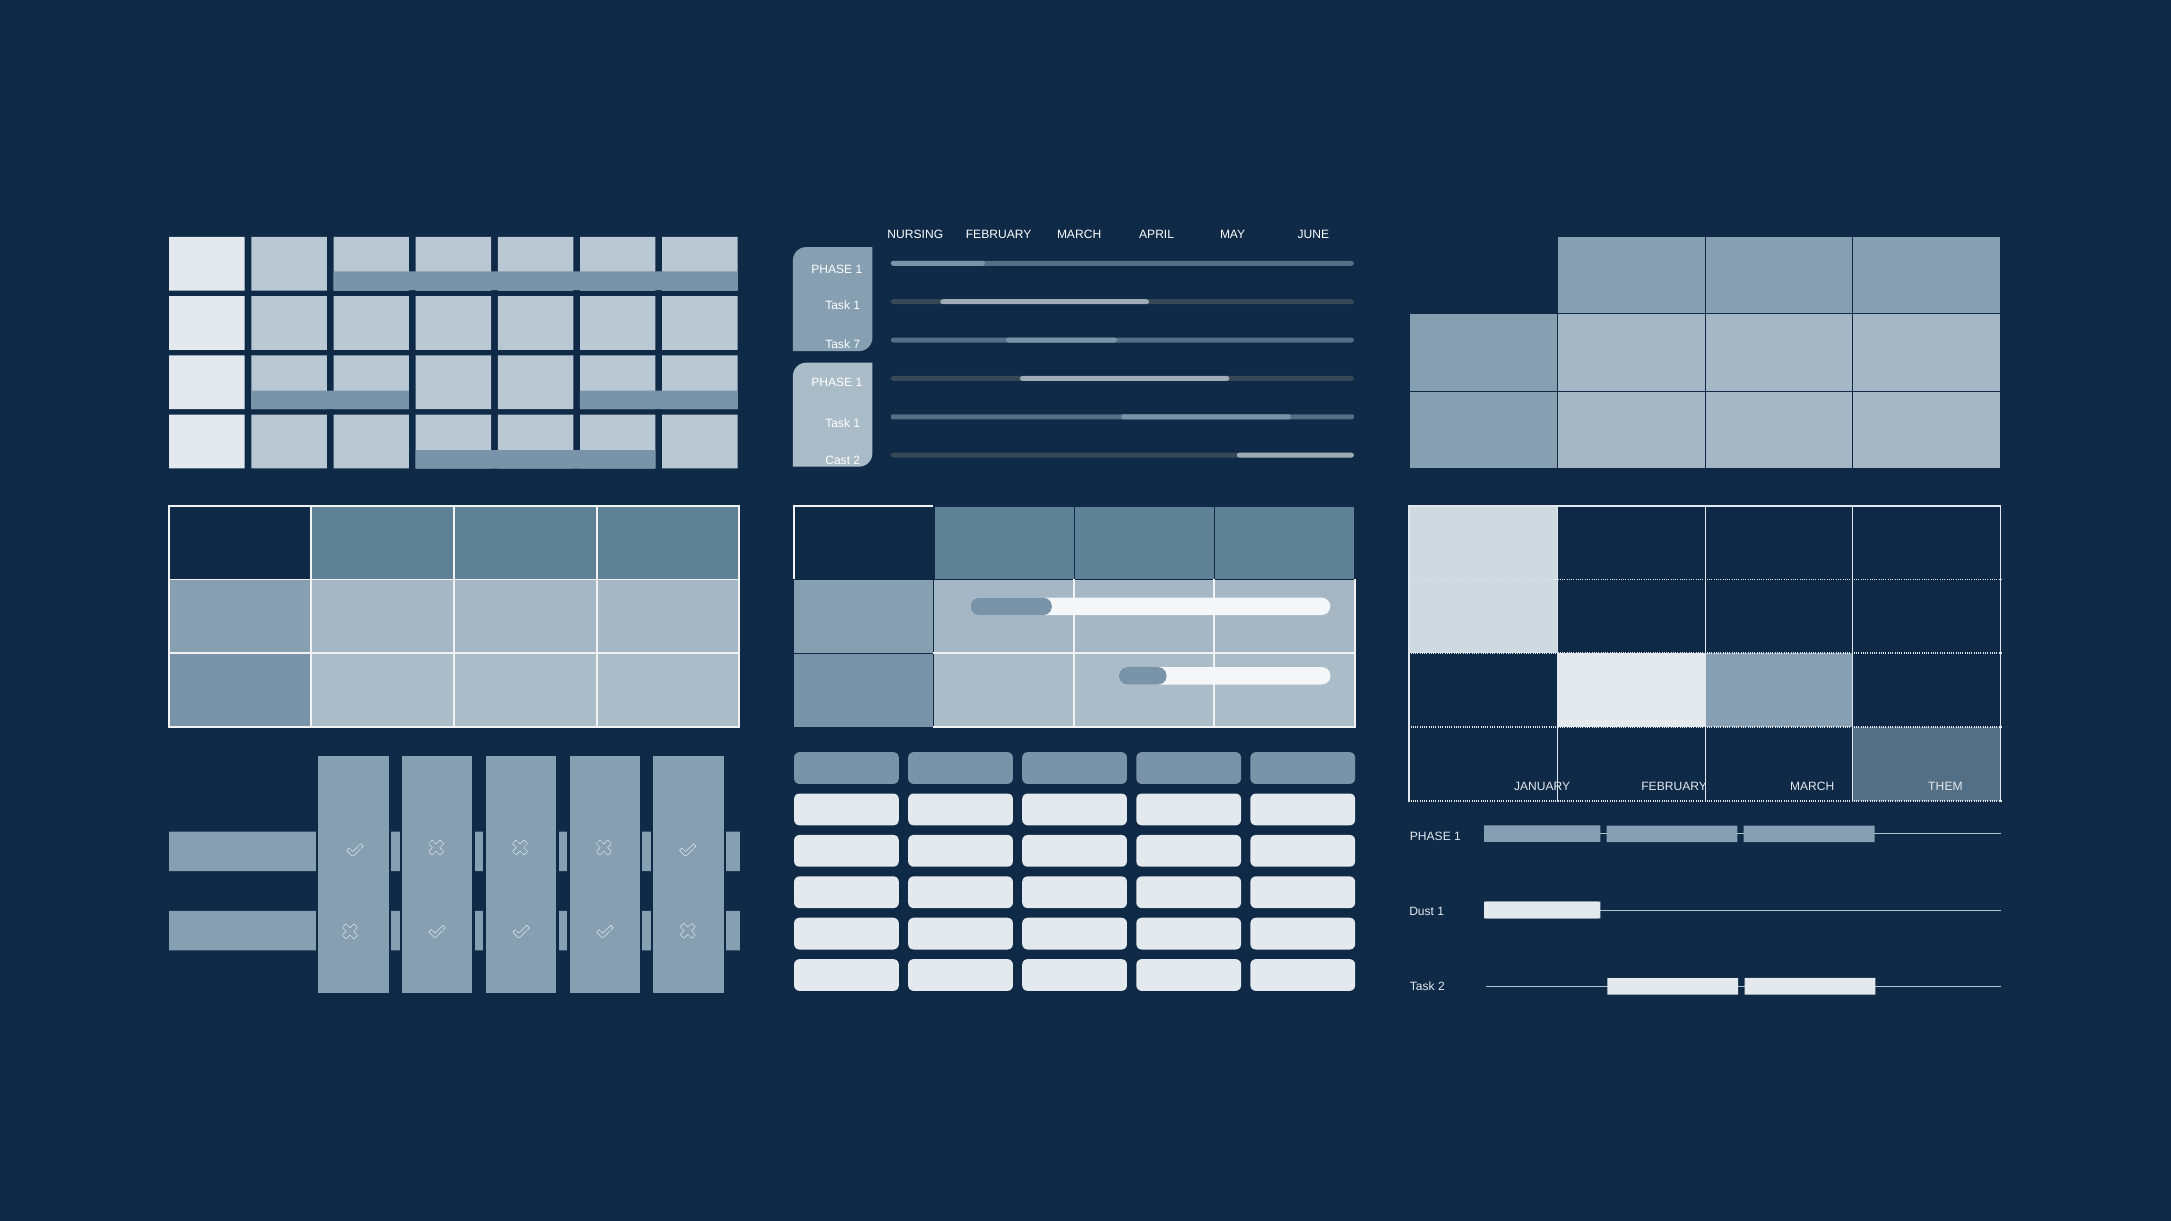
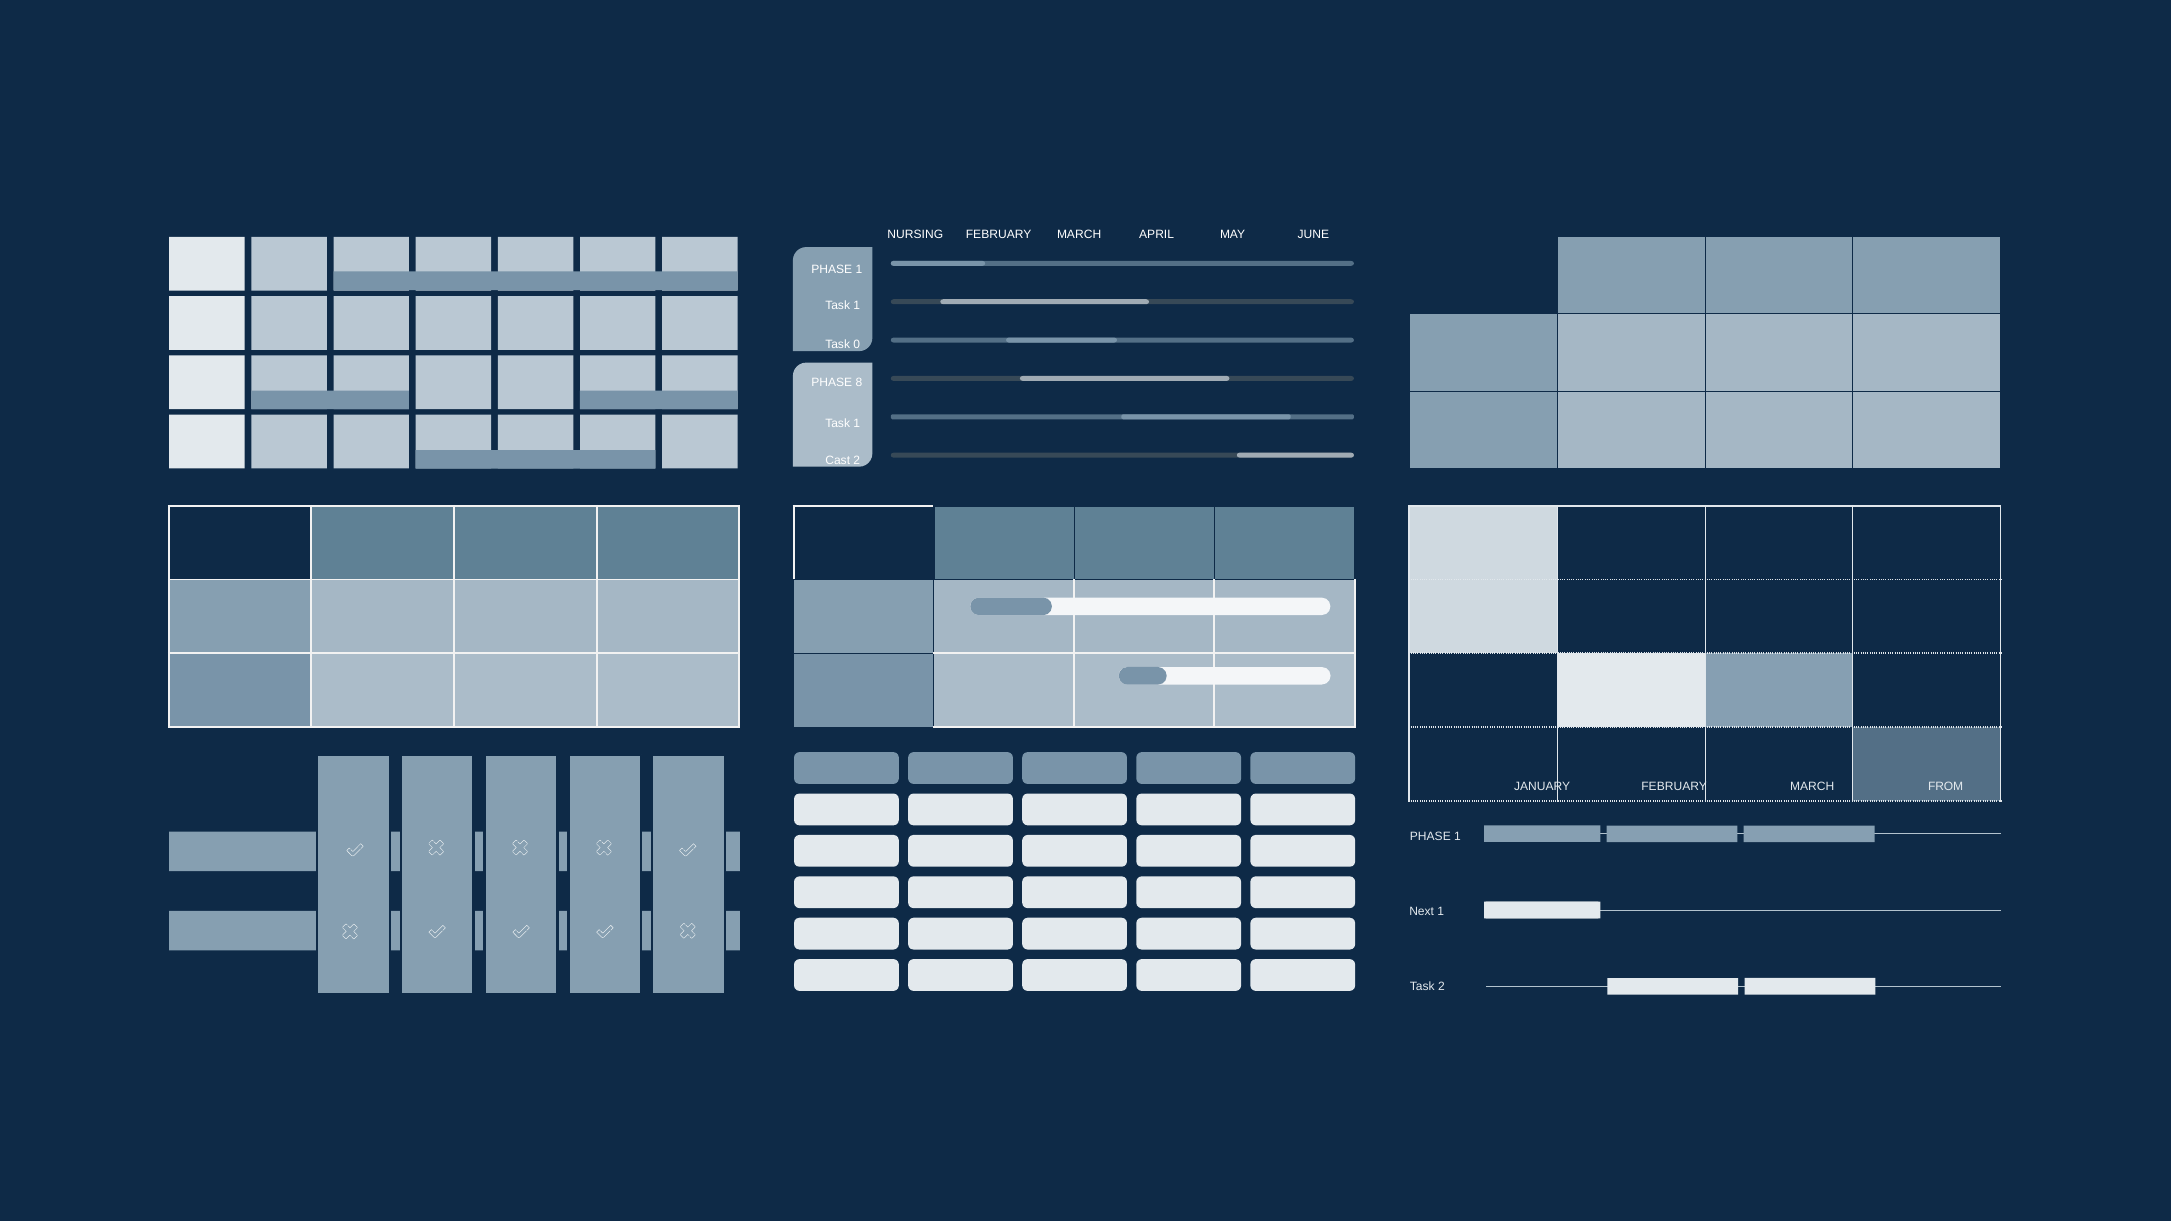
7: 7 -> 0 (857, 344)
1: 1 -> 8 (859, 383)
THEM: THEM -> FROM (1946, 786)
Dust: Dust -> Next (1422, 912)
